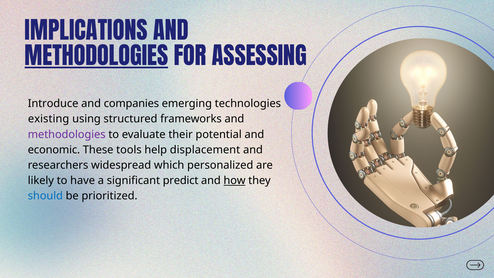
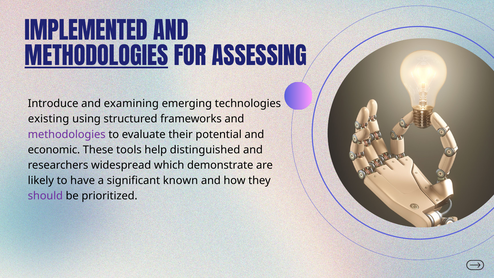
IMPLICATIONS: IMPLICATIONS -> IMPLEMENTED (86, 32)
companies: companies -> examining (131, 104)
displacement: displacement -> distinguished (205, 150)
personalized: personalized -> demonstrate (220, 165)
predict: predict -> known (180, 180)
how underline: present -> none (235, 180)
should colour: blue -> purple (45, 196)
